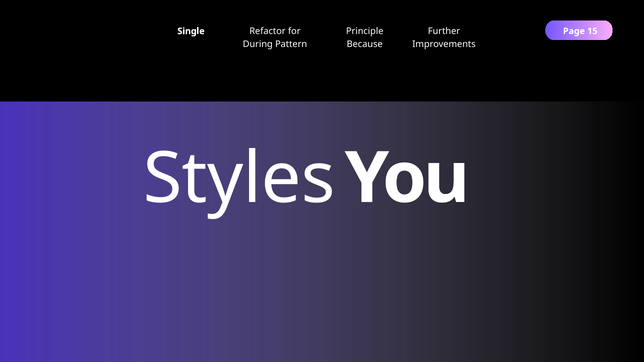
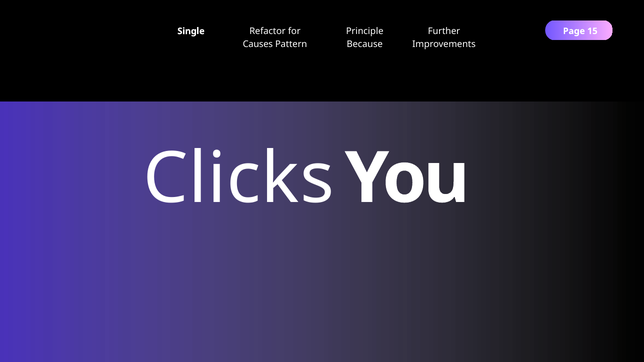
During: During -> Causes (258, 44)
Styles: Styles -> Clicks (239, 179)
